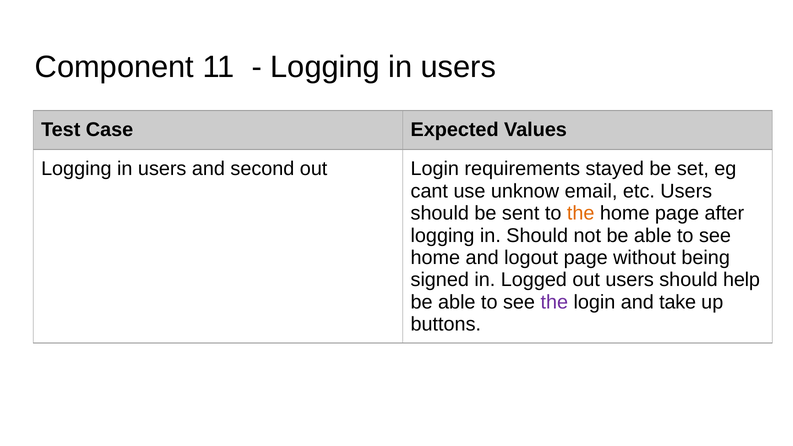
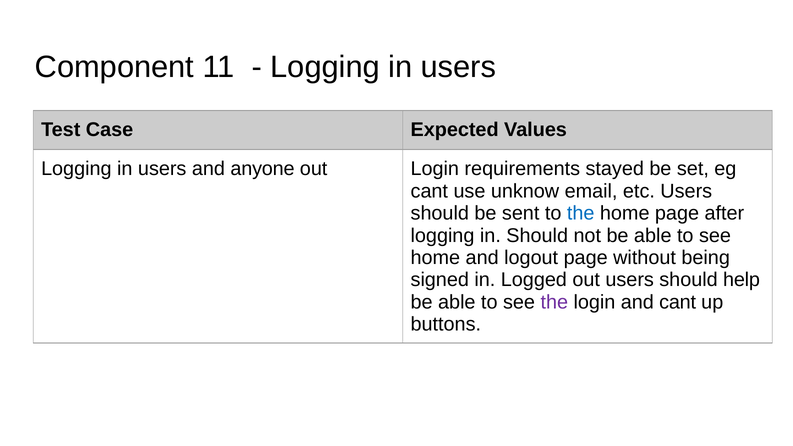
second: second -> anyone (263, 169)
the colour: orange -> blue (581, 213)
and take: take -> cant (678, 302)
